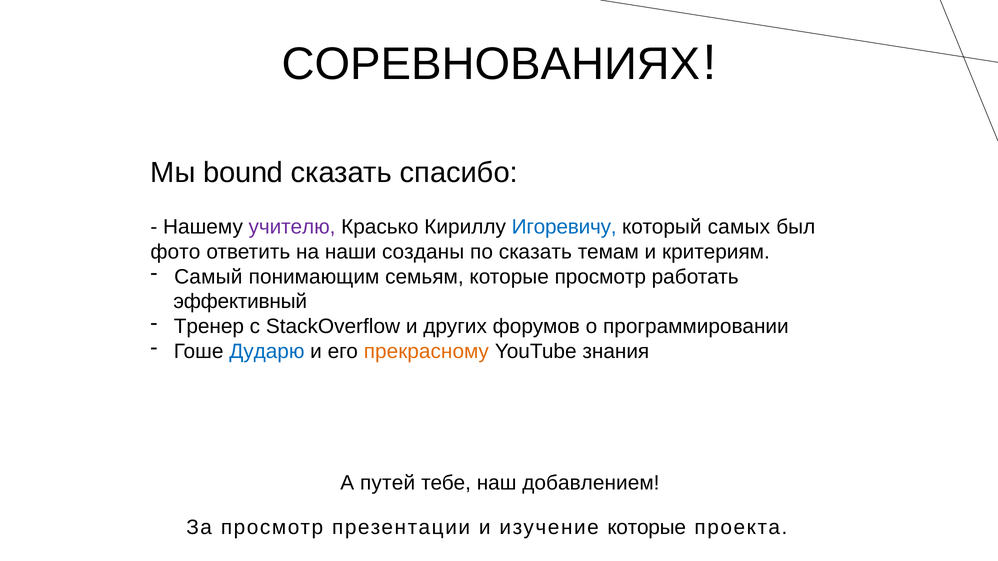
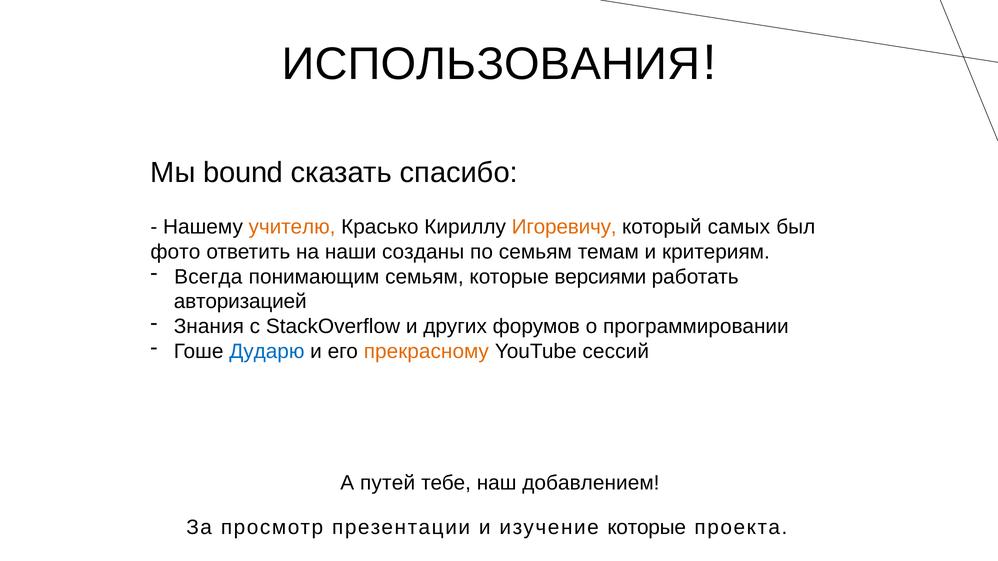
СОРЕВНОВАНИЯХ: СОРЕВНОВАНИЯХ -> ИСПОЛЬЗОВАНИЯ (491, 64)
учителю colour: purple -> orange (292, 227)
Игоревичу colour: blue -> orange (564, 227)
по сказать: сказать -> семьям (535, 252)
Самый: Самый -> Всегда (208, 277)
которые просмотр: просмотр -> версиями (600, 277)
эффективный: эффективный -> авторизацией (240, 302)
Тренер: Тренер -> Знания (209, 327)
знания: знания -> сессий (616, 352)
